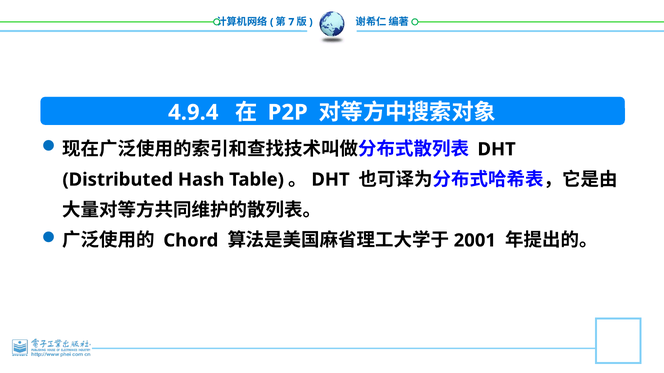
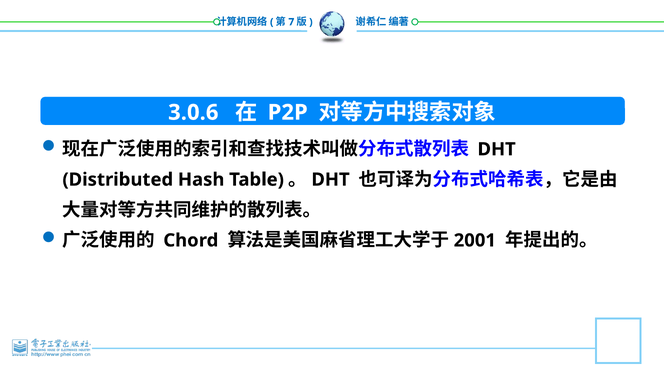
4.9.4: 4.9.4 -> 3.0.6 (193, 113)
